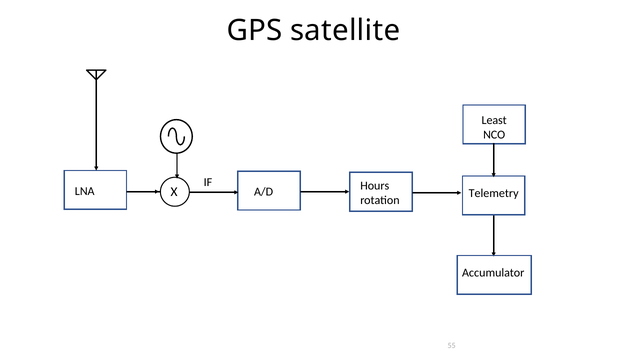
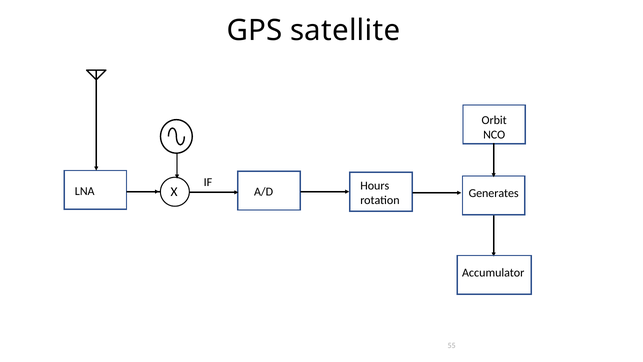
Least: Least -> Orbit (494, 120)
Telemetry: Telemetry -> Generates (494, 193)
